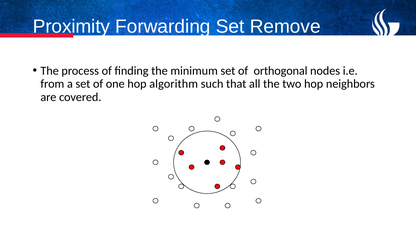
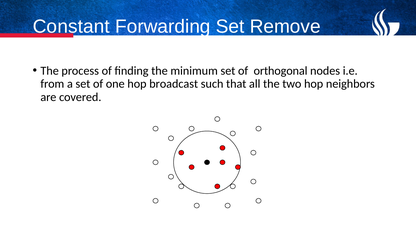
Proximity: Proximity -> Constant (71, 27)
algorithm: algorithm -> broadcast (174, 84)
